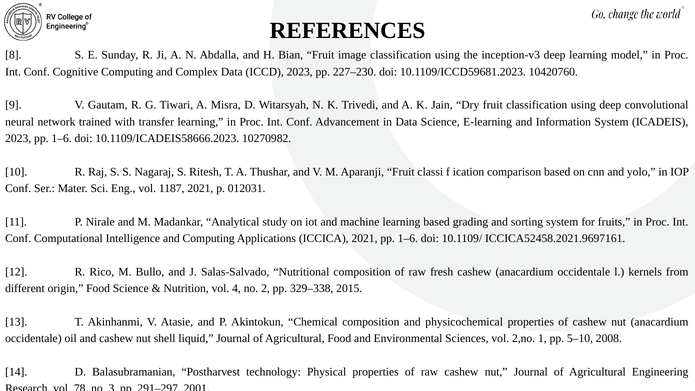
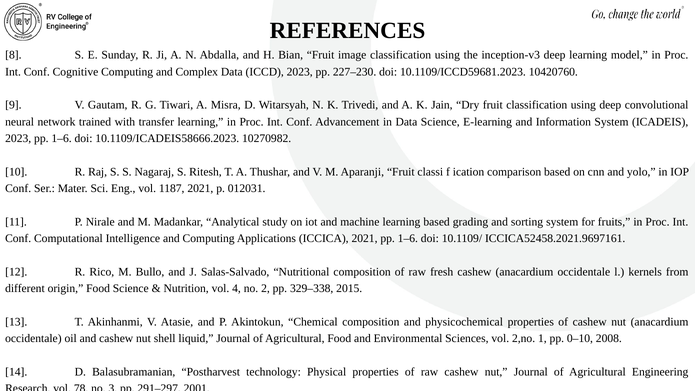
5–10: 5–10 -> 0–10 (580, 338)
